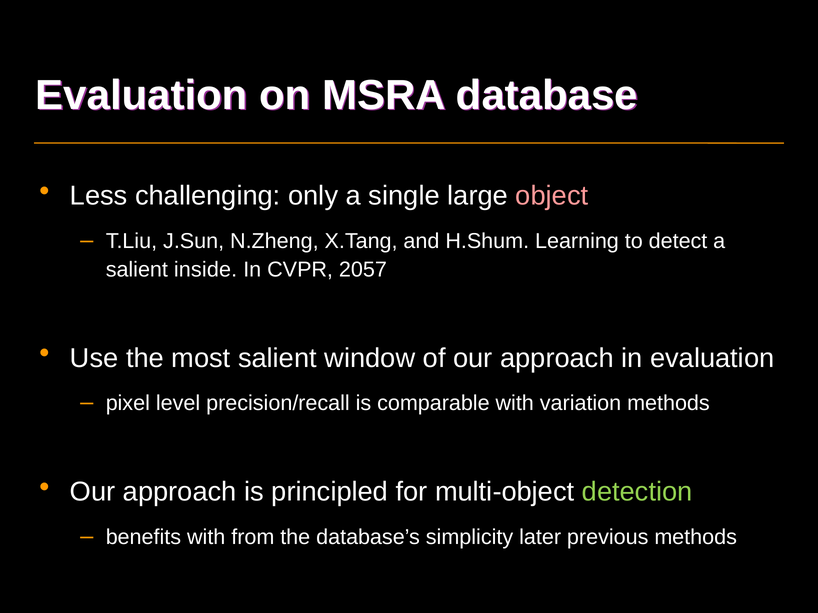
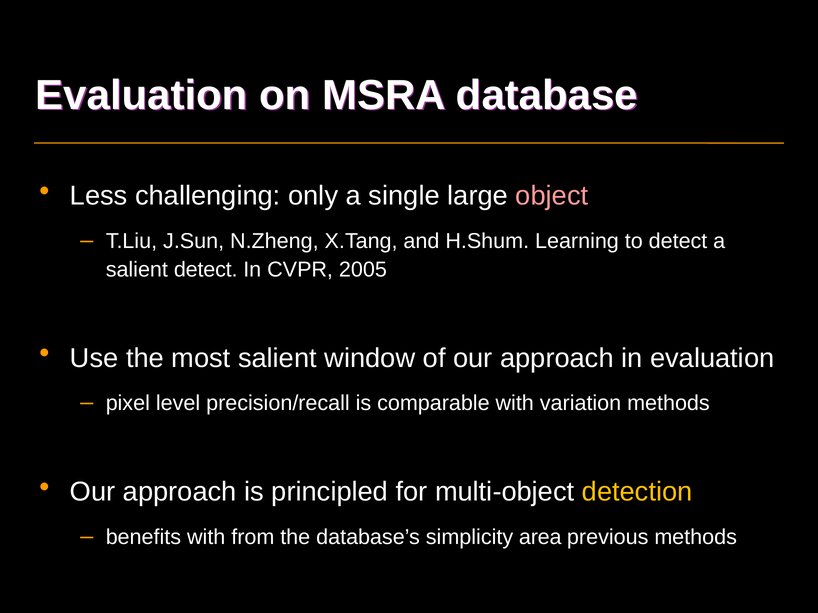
salient inside: inside -> detect (206, 270)
2057: 2057 -> 2005 (363, 270)
detection colour: light green -> yellow (637, 492)
later: later -> area (540, 537)
